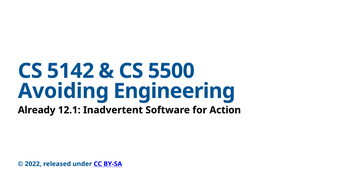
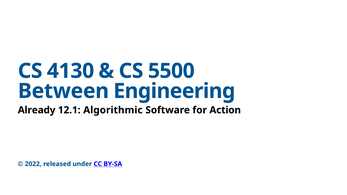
5142: 5142 -> 4130 (71, 71)
Avoiding: Avoiding -> Between (63, 91)
Inadvertent: Inadvertent -> Algorithmic (113, 110)
